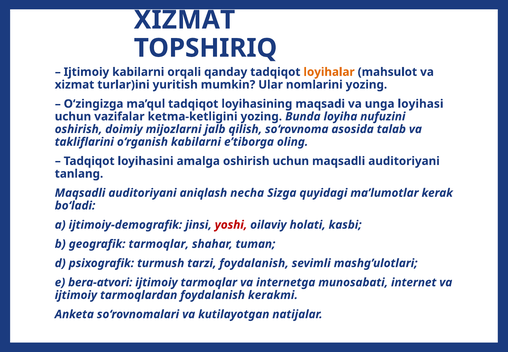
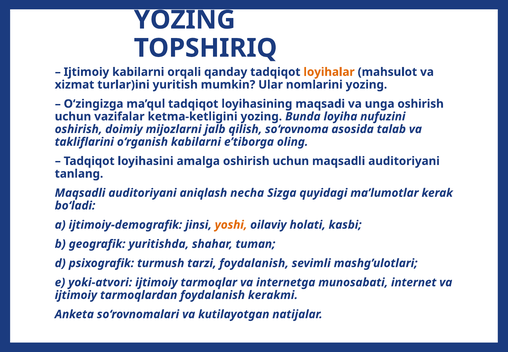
XIZMAT: XIZMAT -> YOZING (185, 20)
unga loyihasi: loyihasi -> oshirish (421, 104)
yoshi colour: red -> orange (231, 225)
geografik tarmoqlar: tarmoqlar -> yuritishda (159, 244)
bera-atvori: bera-atvori -> yoki-atvori (100, 282)
